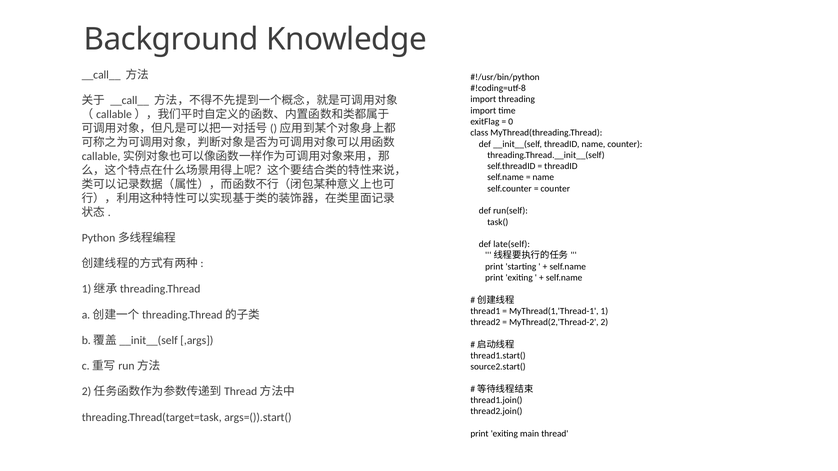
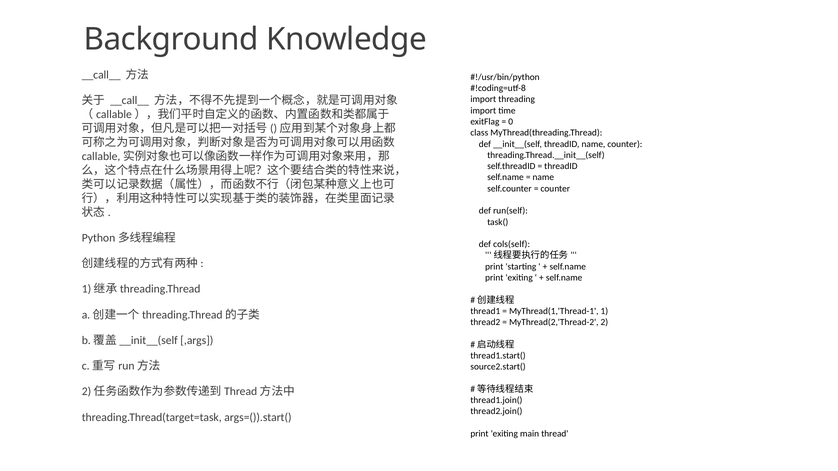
late(self: late(self -> cols(self (512, 244)
